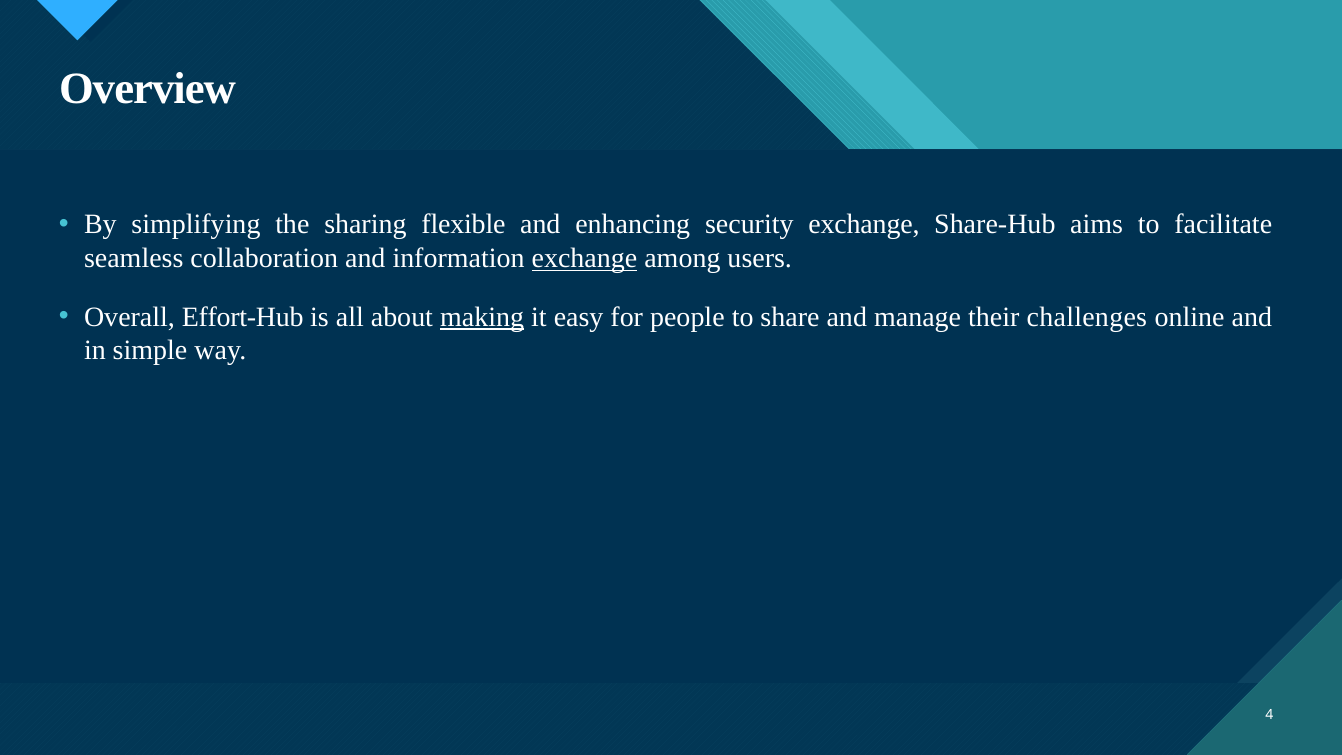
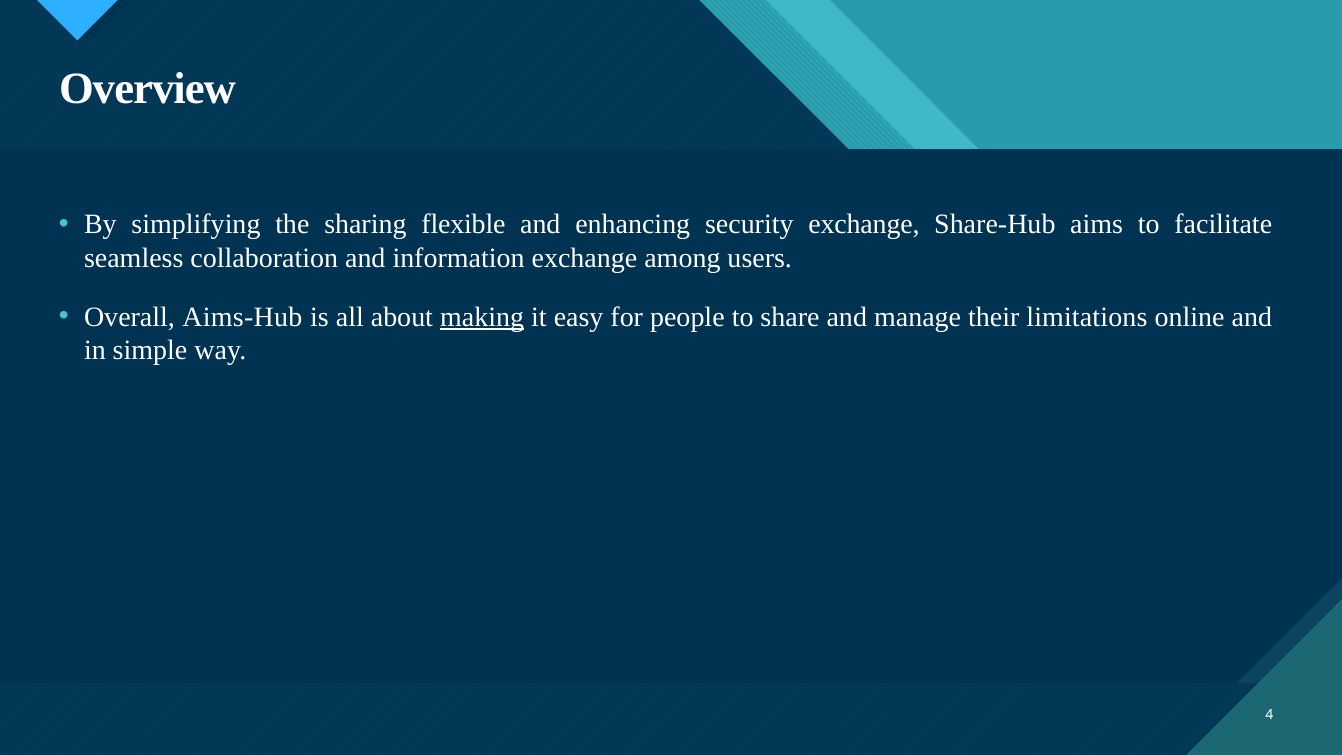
exchange underline: present -> none (584, 258)
Effort-Hub: Effort-Hub -> Aims-Hub (242, 317)
challenges: challenges -> limitations (1087, 317)
